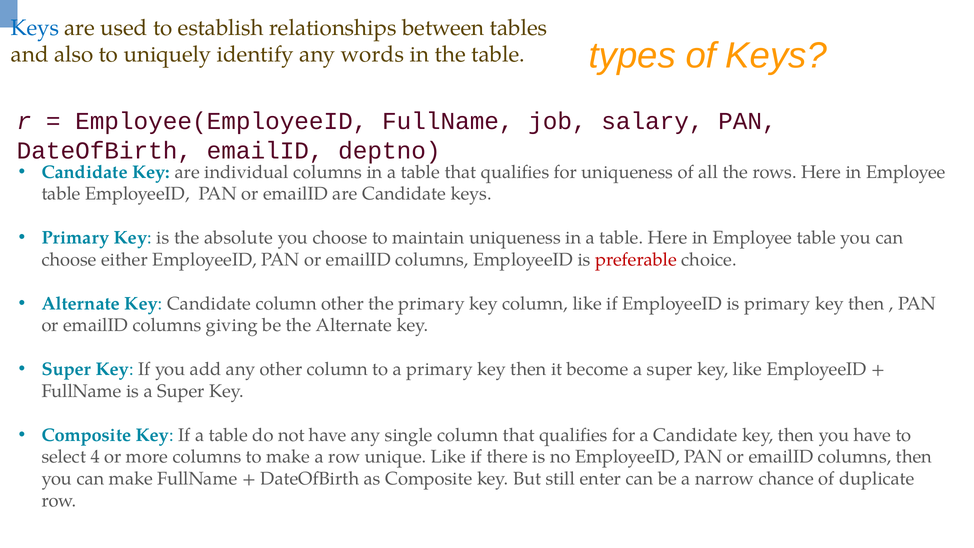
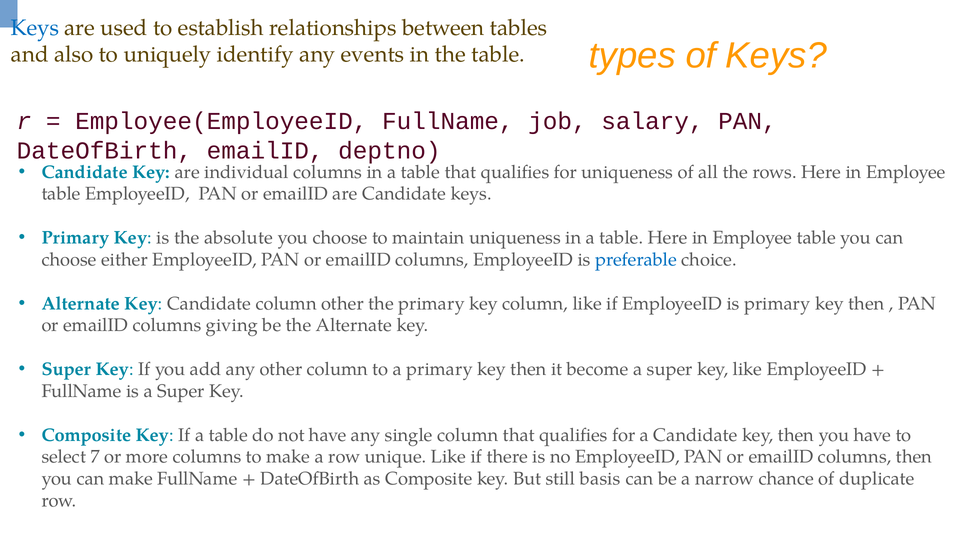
words: words -> events (372, 55)
preferable colour: red -> blue (636, 260)
4: 4 -> 7 (95, 457)
enter: enter -> basis (600, 479)
